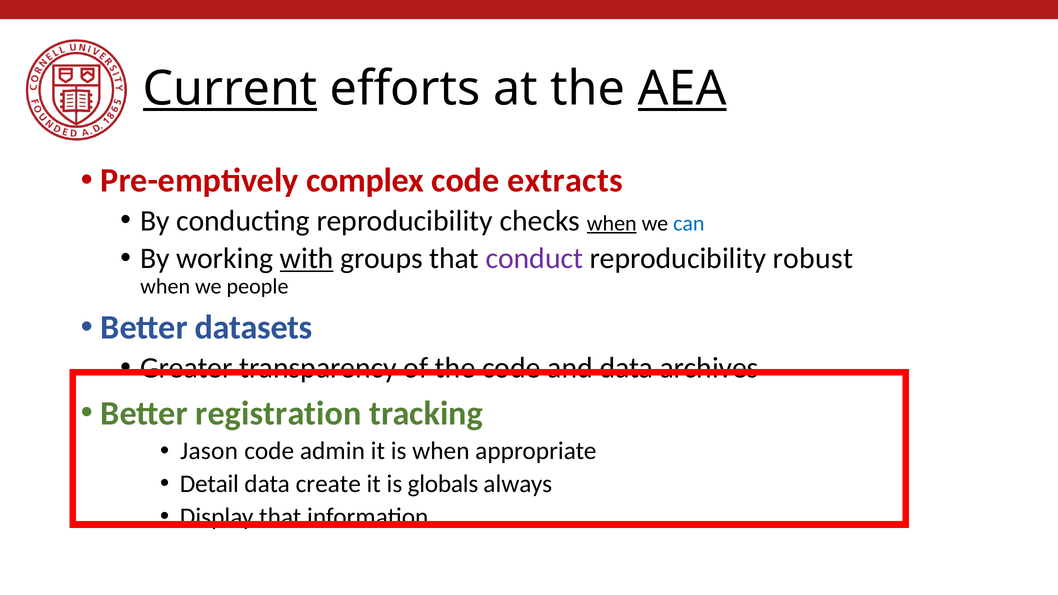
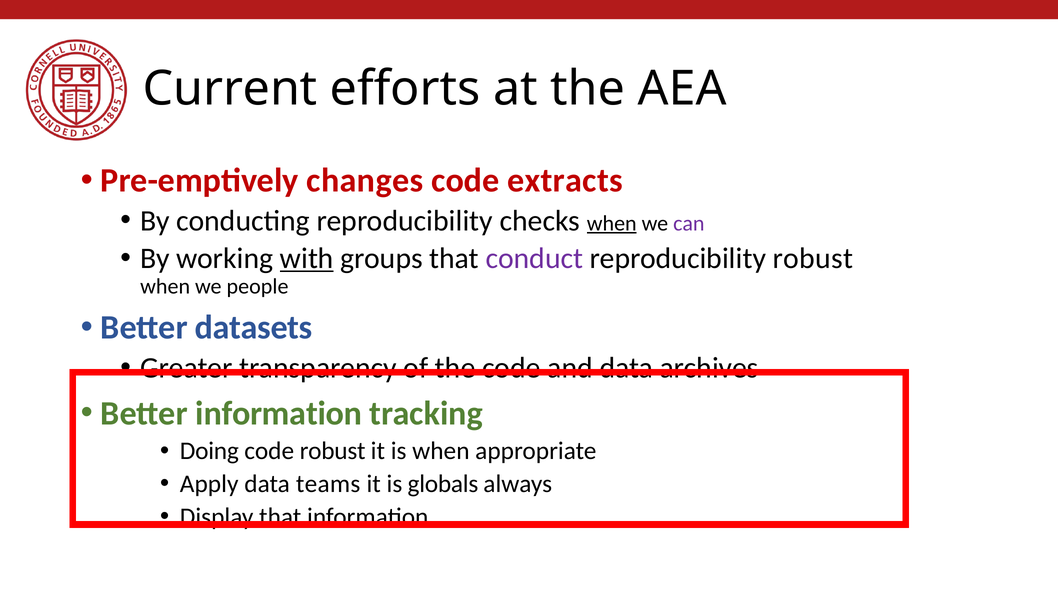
Current underline: present -> none (230, 89)
AEA underline: present -> none (682, 89)
complex: complex -> changes (365, 181)
can colour: blue -> purple (689, 223)
Better registration: registration -> information (279, 413)
Jason: Jason -> Doing (209, 451)
code admin: admin -> robust (333, 451)
Detail: Detail -> Apply (209, 484)
create: create -> teams (328, 484)
